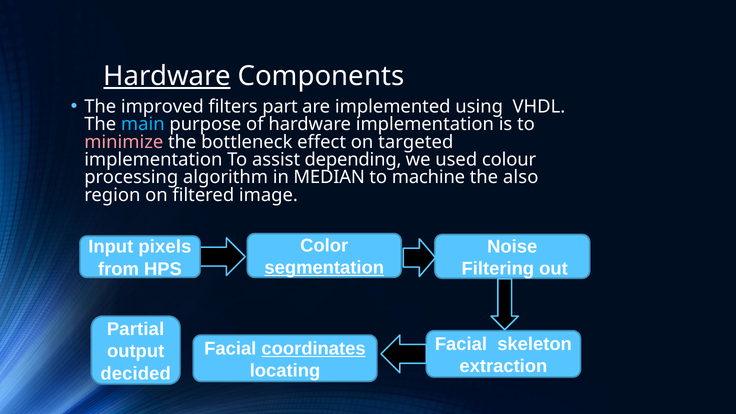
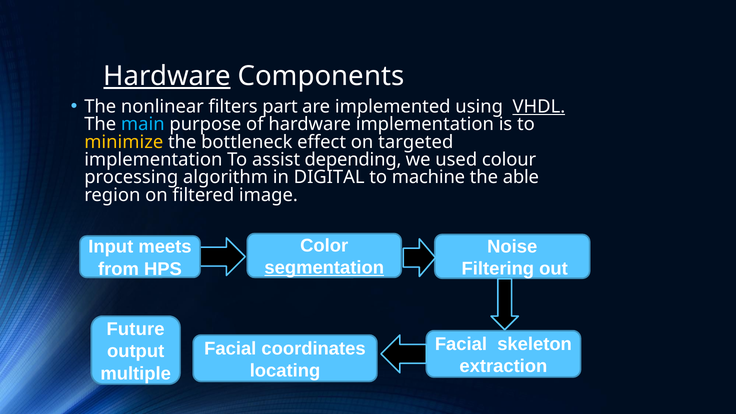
improved: improved -> nonlinear (162, 107)
VHDL underline: none -> present (539, 107)
minimize colour: pink -> yellow (124, 142)
MEDIAN: MEDIAN -> DIGITAL (329, 177)
also: also -> able (521, 177)
pixels: pixels -> meets (165, 247)
Partial: Partial -> Future (136, 329)
coordinates underline: present -> none (314, 349)
decided: decided -> multiple (136, 374)
